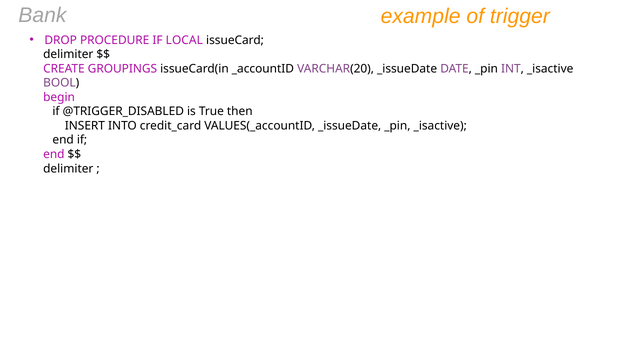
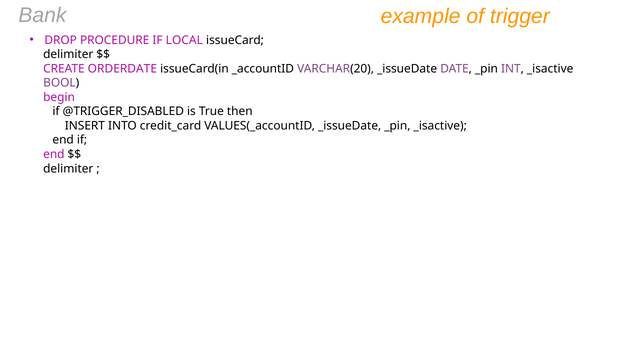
GROUPINGS: GROUPINGS -> ORDERDATE (122, 69)
